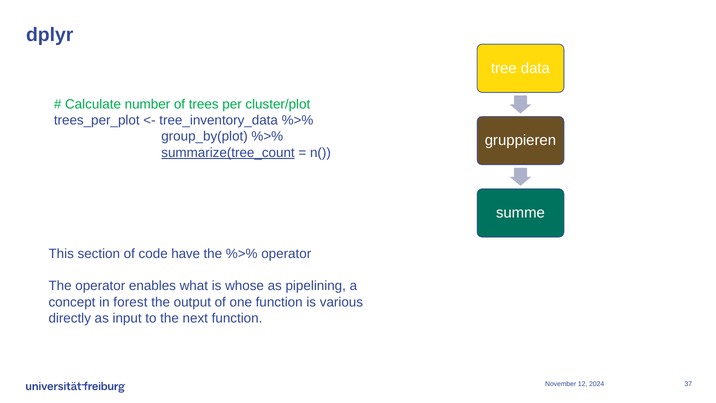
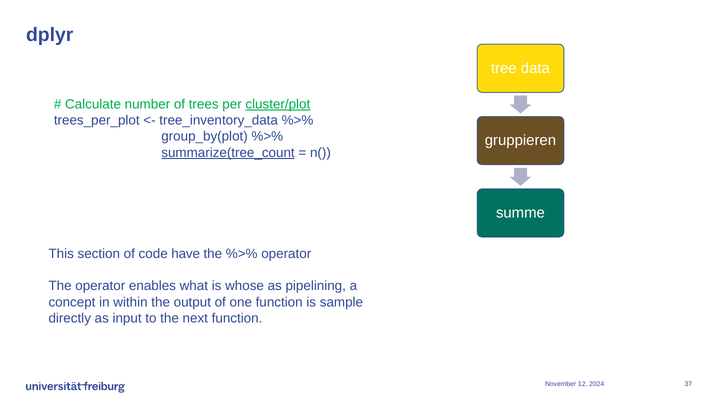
cluster/plot underline: none -> present (278, 104)
forest: forest -> within (130, 302)
various: various -> sample (341, 302)
